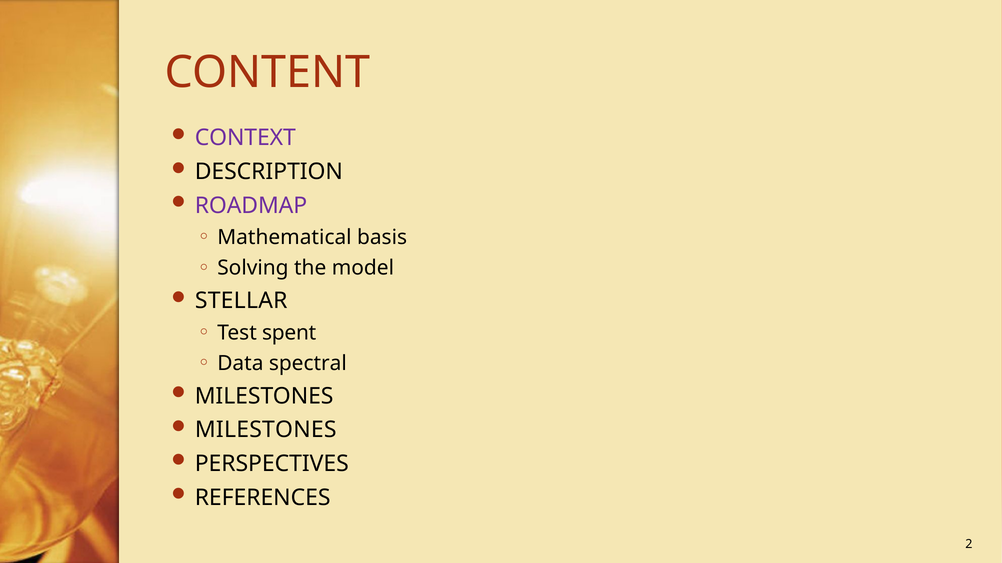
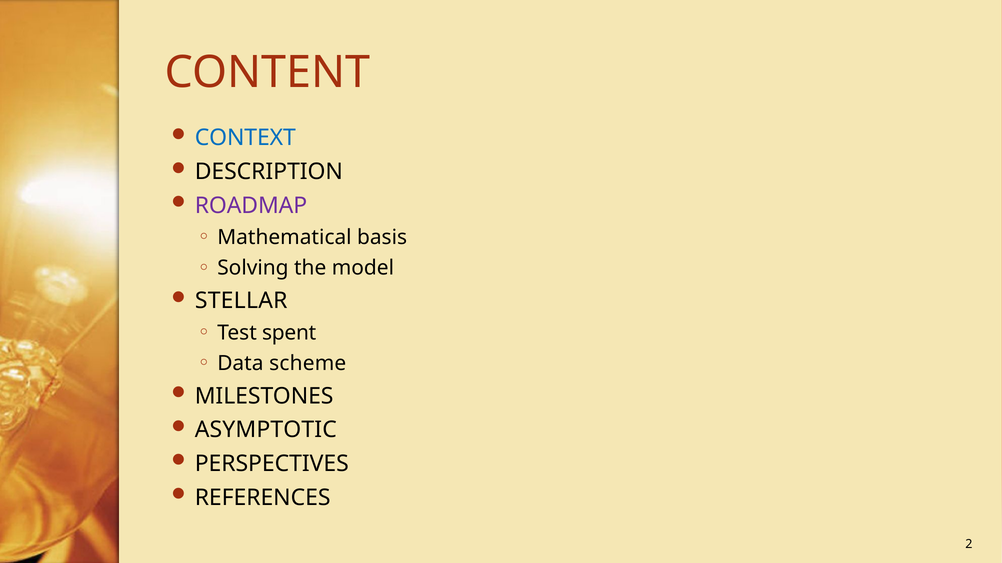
CONTEXT colour: purple -> blue (245, 138)
spectral: spectral -> scheme (308, 364)
MILESTONES: MILESTONES -> ASYMPTOTIC (266, 430)
